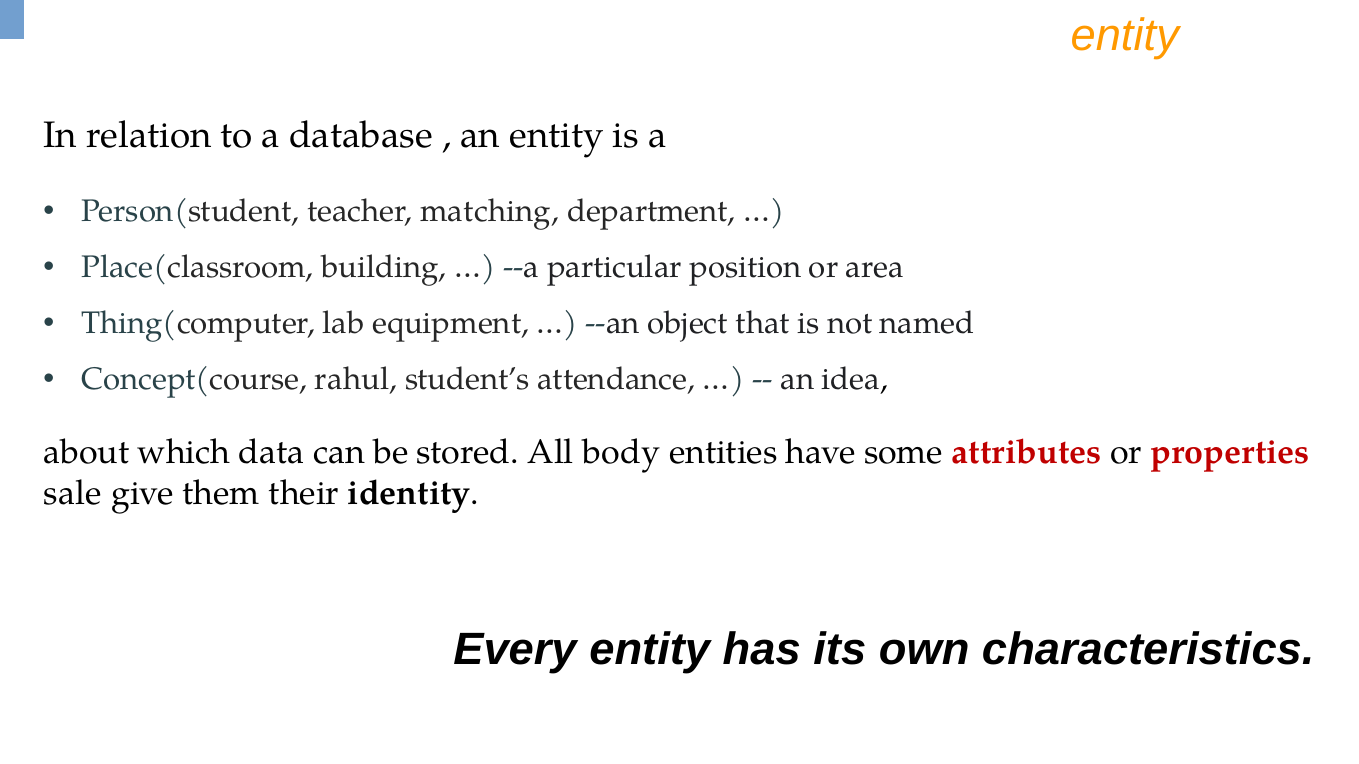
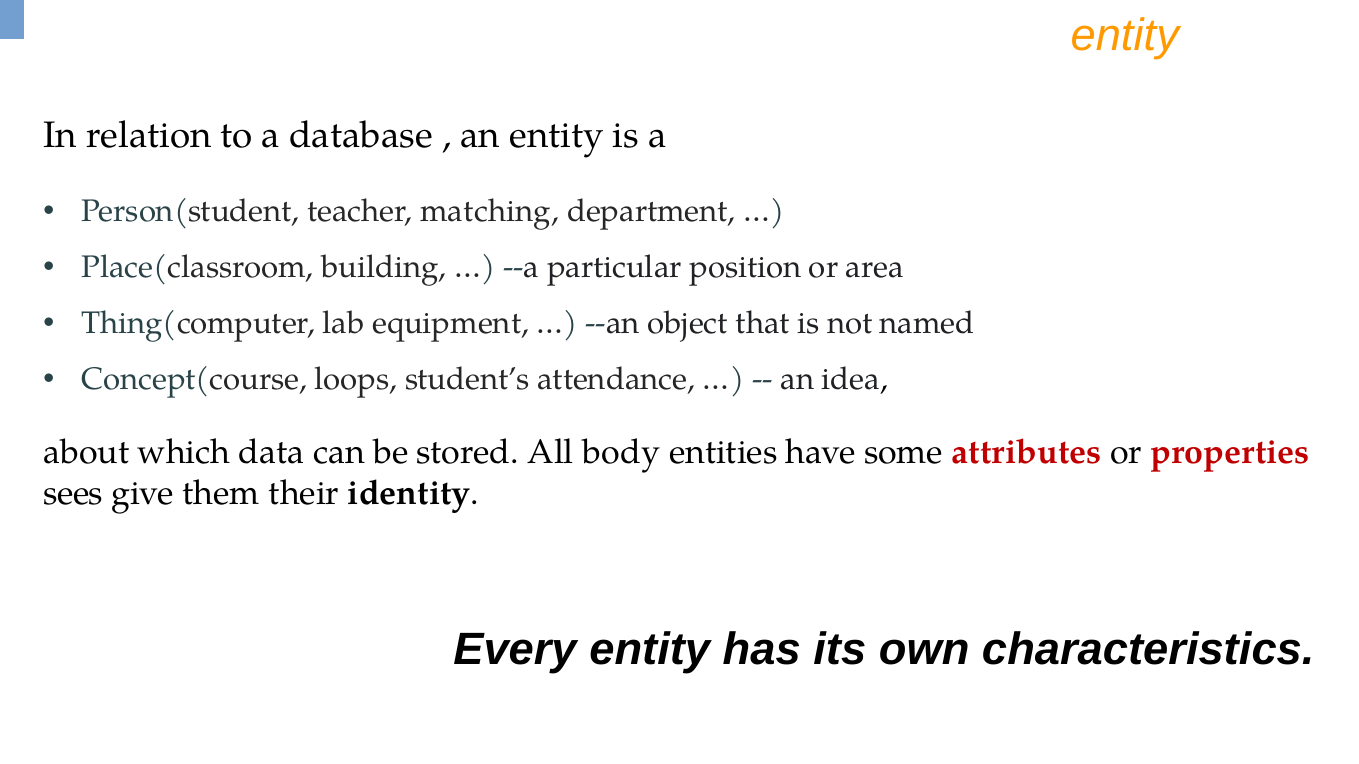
rahul: rahul -> loops (356, 380)
sale: sale -> sees (73, 494)
